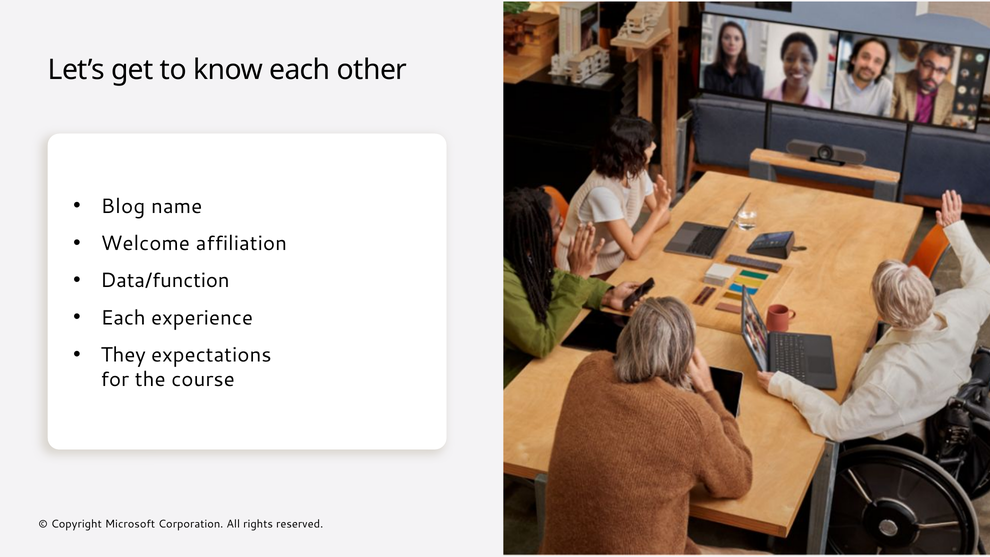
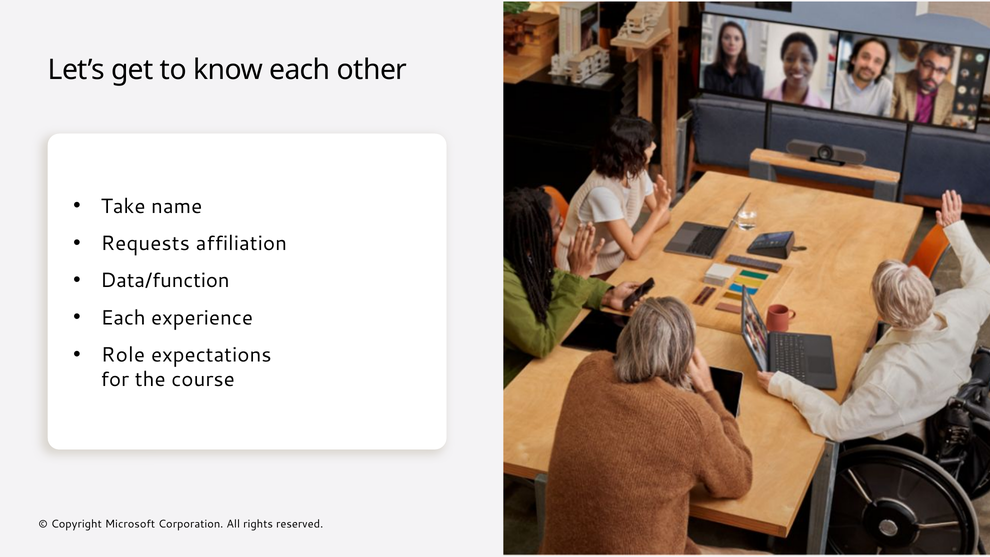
Blog: Blog -> Take (123, 206)
Welcome: Welcome -> Requests (145, 243)
They: They -> Role (123, 355)
